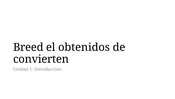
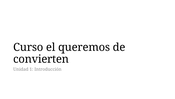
Breed: Breed -> Curso (28, 47)
obtenidos: obtenidos -> queremos (84, 47)
